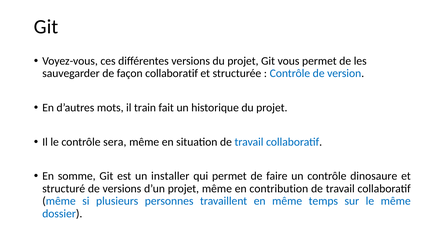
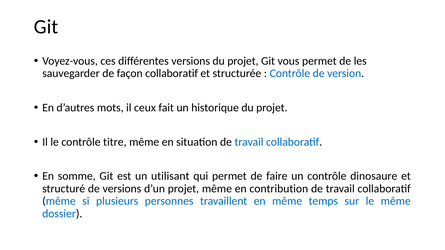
train: train -> ceux (145, 108)
sera: sera -> titre (115, 142)
installer: installer -> utilisant (170, 176)
